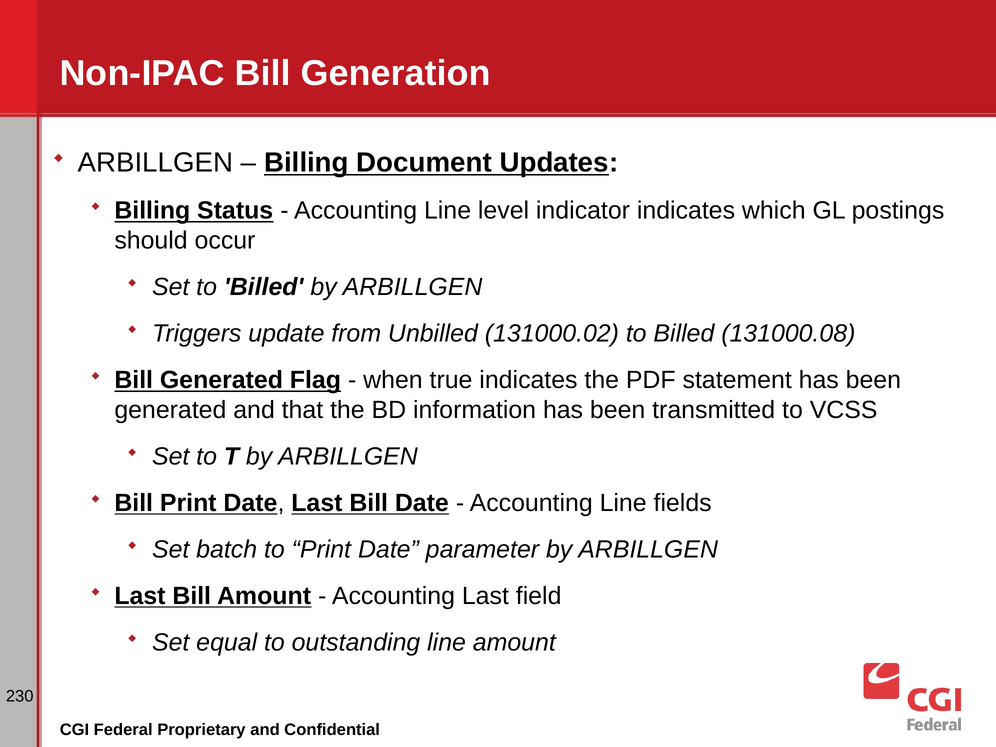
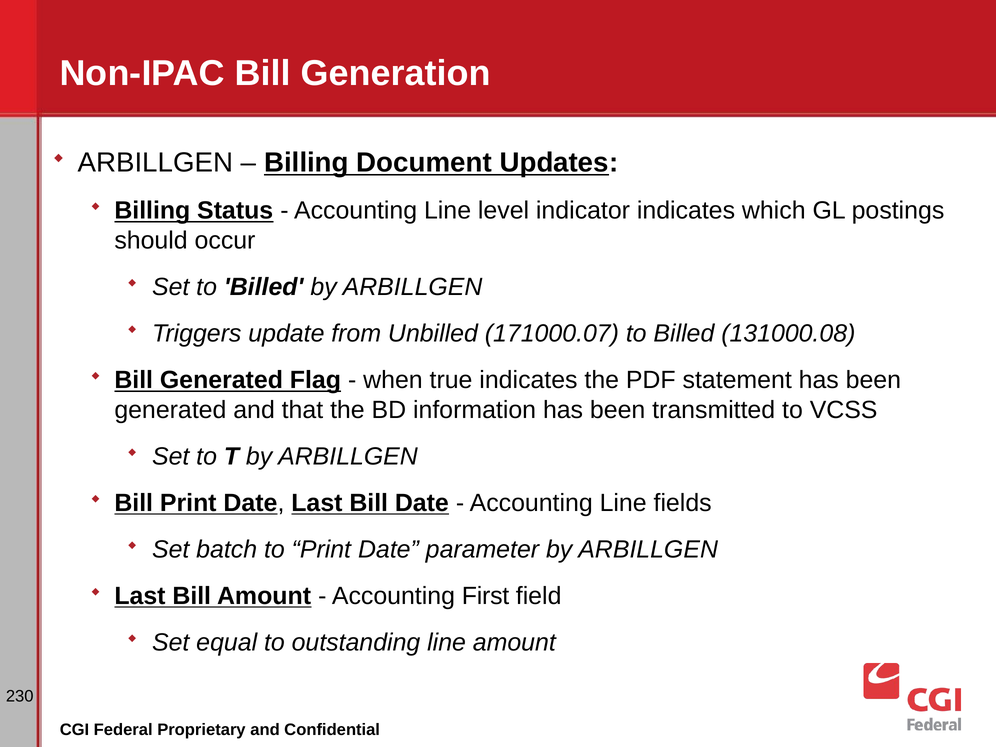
131000.02: 131000.02 -> 171000.07 (552, 334)
Accounting Last: Last -> First (486, 596)
